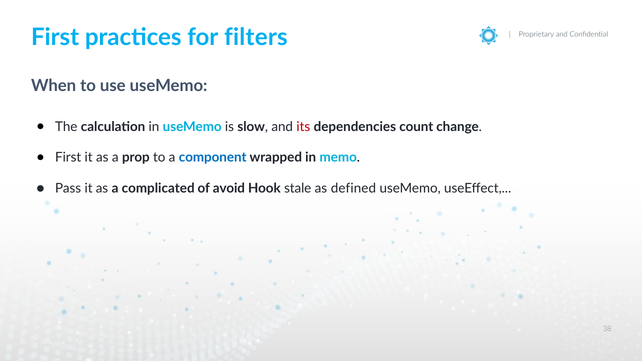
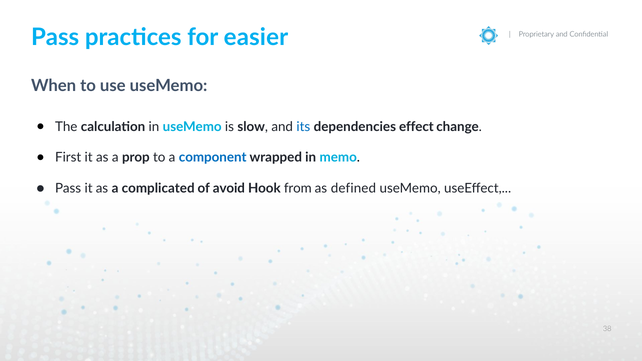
First: First -> Pass (55, 38)
filters: filters -> easier (256, 38)
its colour: red -> blue (303, 127)
count: count -> effect (416, 127)
stale: stale -> from (298, 188)
